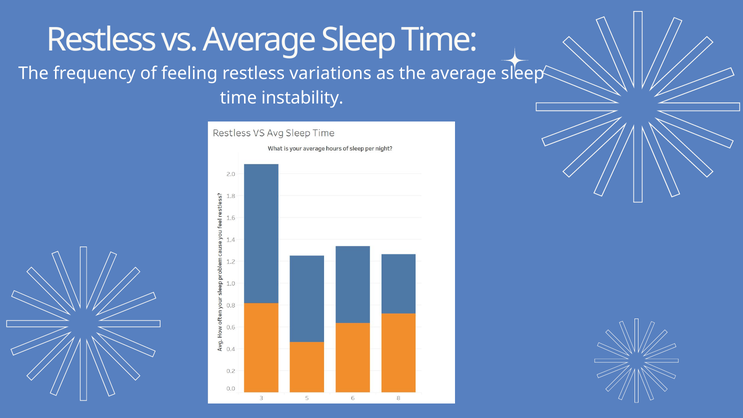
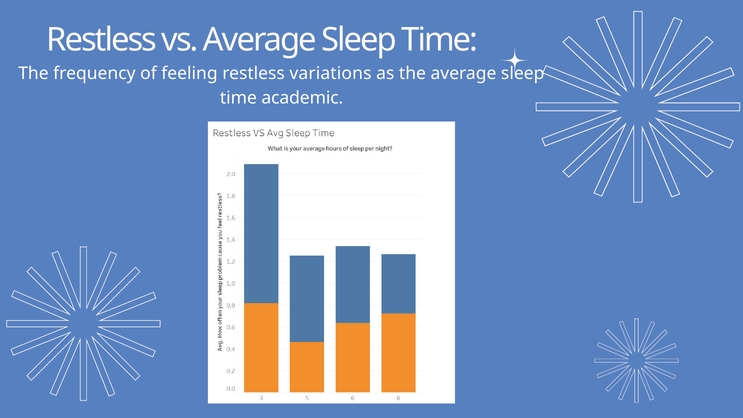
instability: instability -> academic (302, 98)
